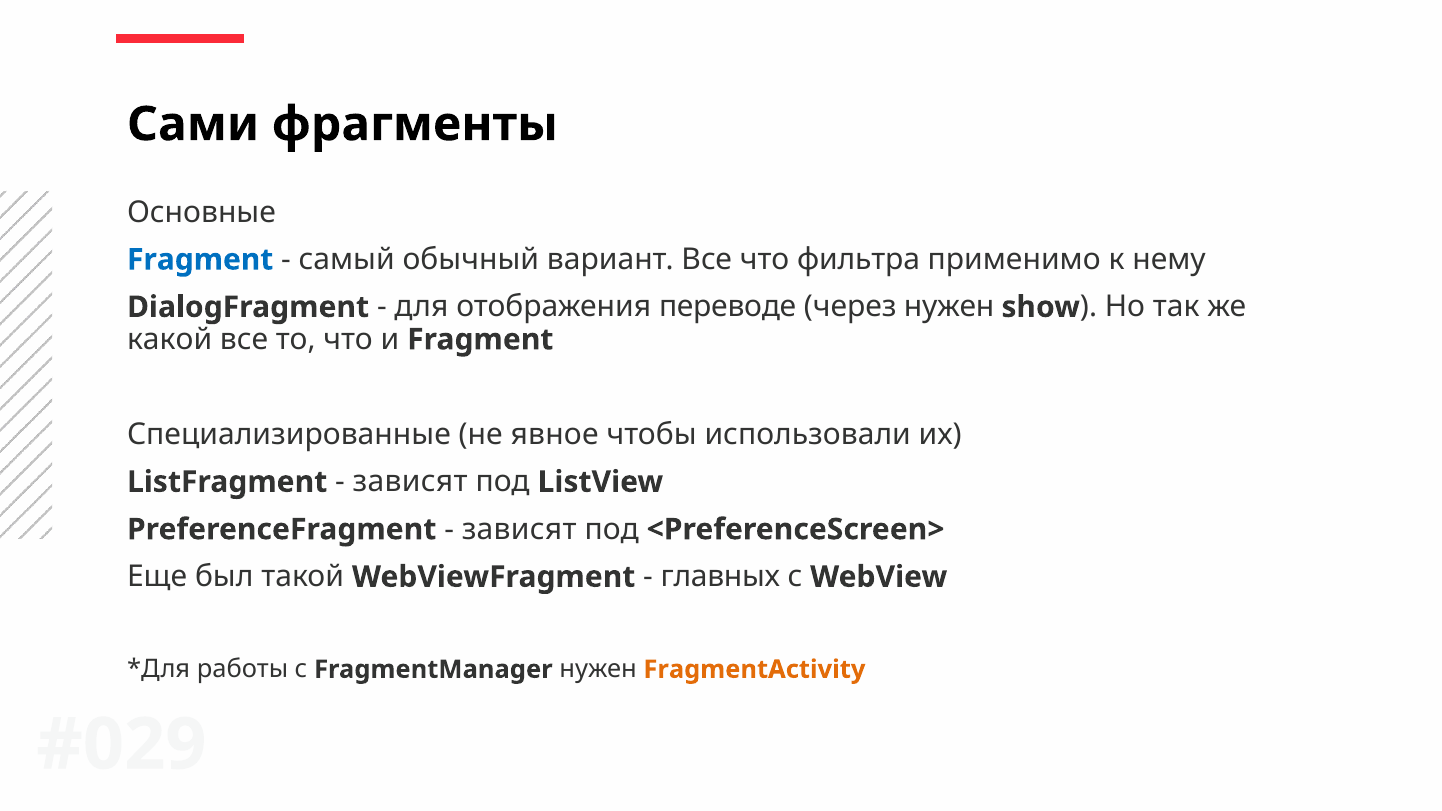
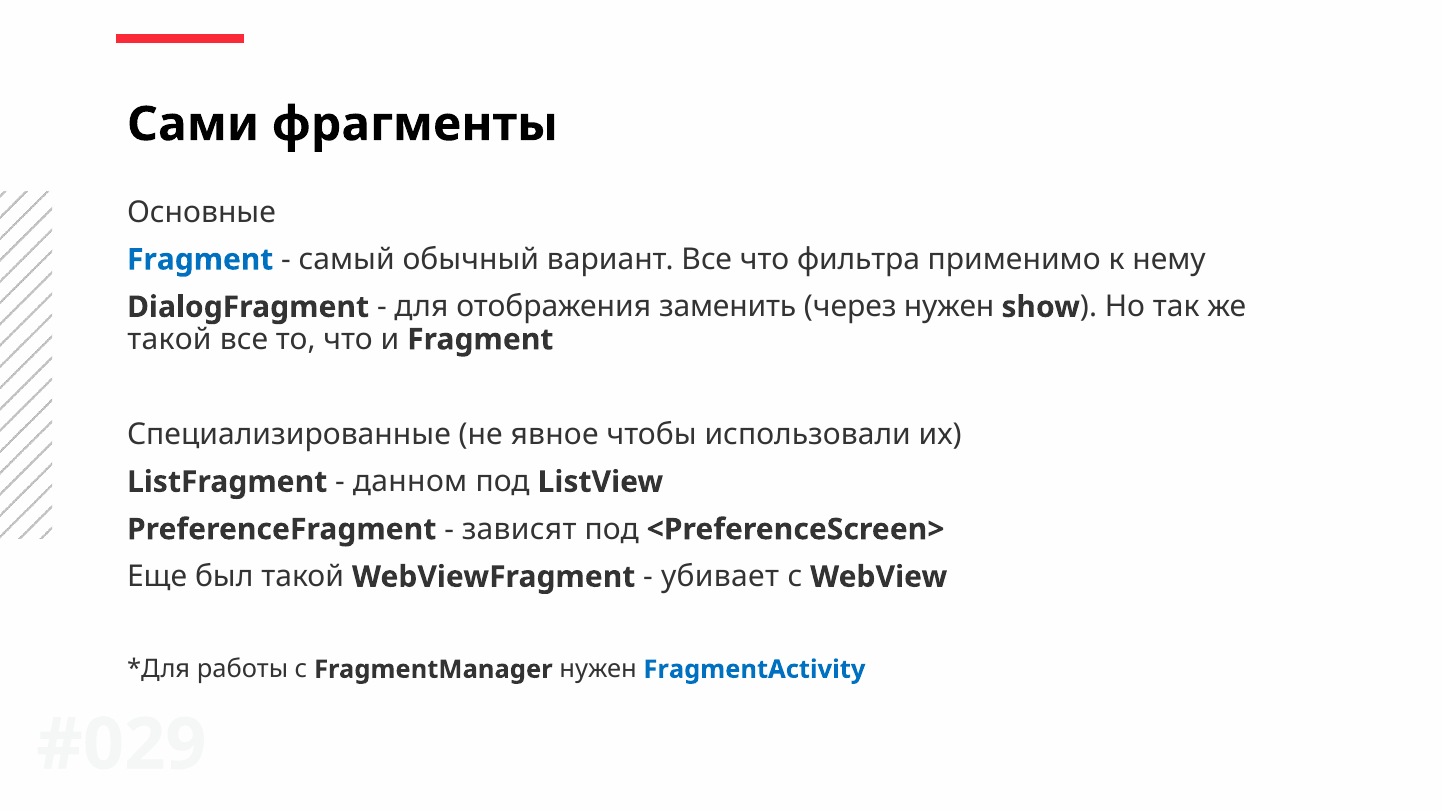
переводе: переводе -> заменить (728, 307)
какой: какой -> такой (169, 340)
зависят: зависят -> данном (410, 482)
главных: главных -> убивает (720, 577)
FragmentActivity colour: orange -> blue (754, 669)
